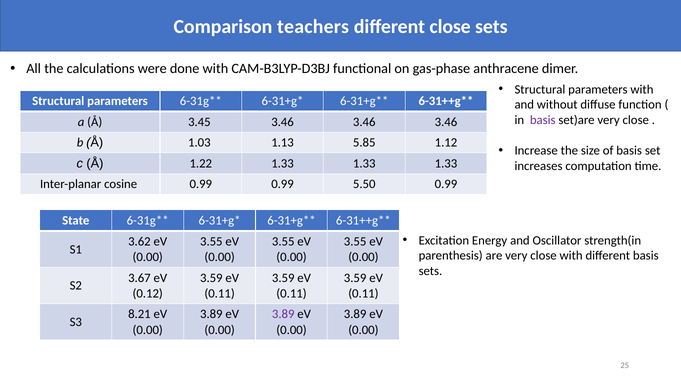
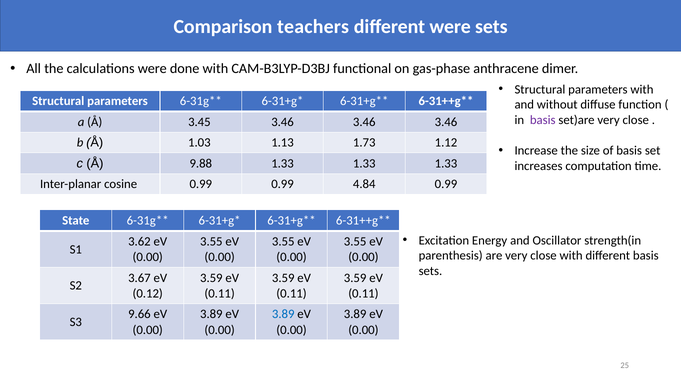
different close: close -> were (450, 27)
5.85: 5.85 -> 1.73 (364, 143)
1.22: 1.22 -> 9.88 (201, 163)
5.50: 5.50 -> 4.84 (364, 184)
8.21: 8.21 -> 9.66 (139, 314)
3.89 colour: purple -> blue (283, 314)
